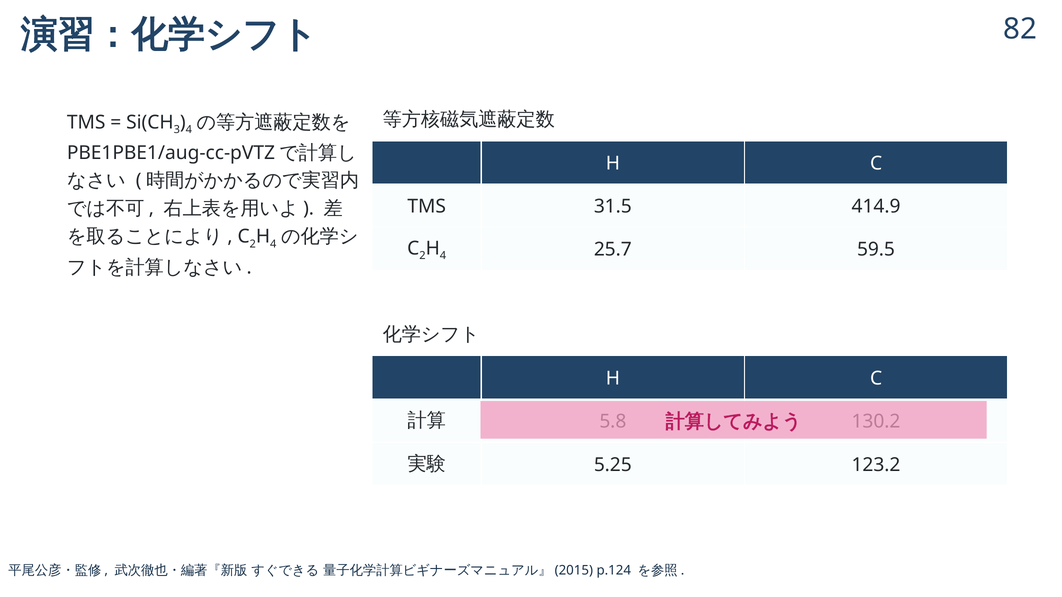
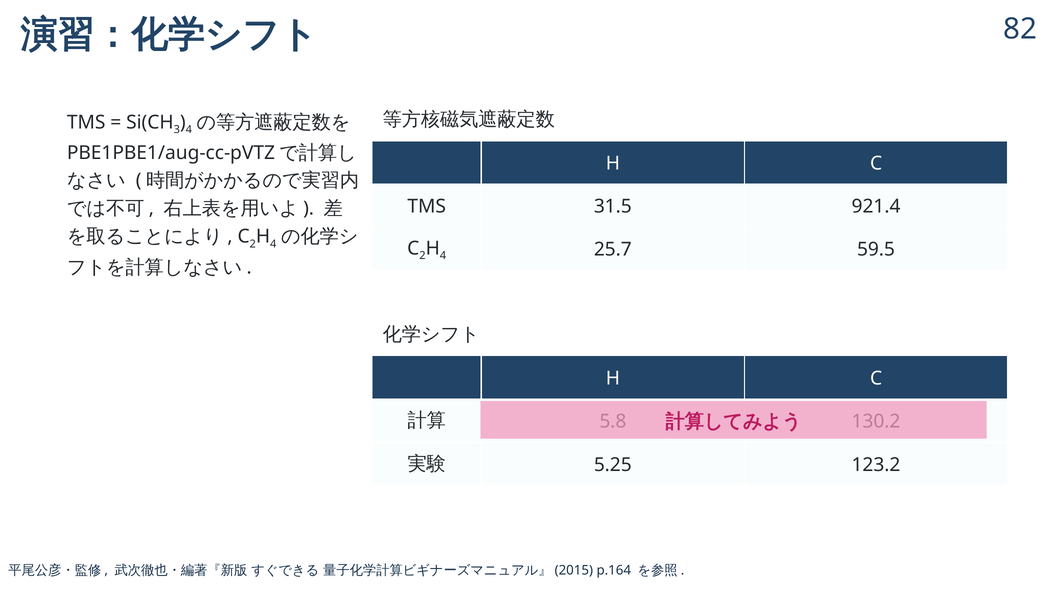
414.9: 414.9 -> 921.4 (876, 207)
p.124: p.124 -> p.164 (614, 571)
